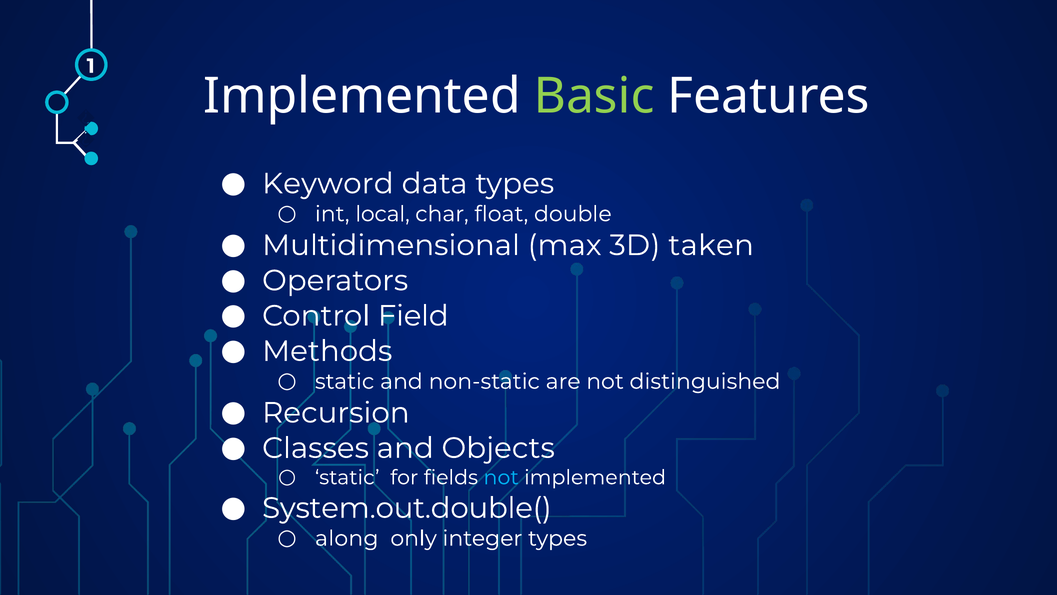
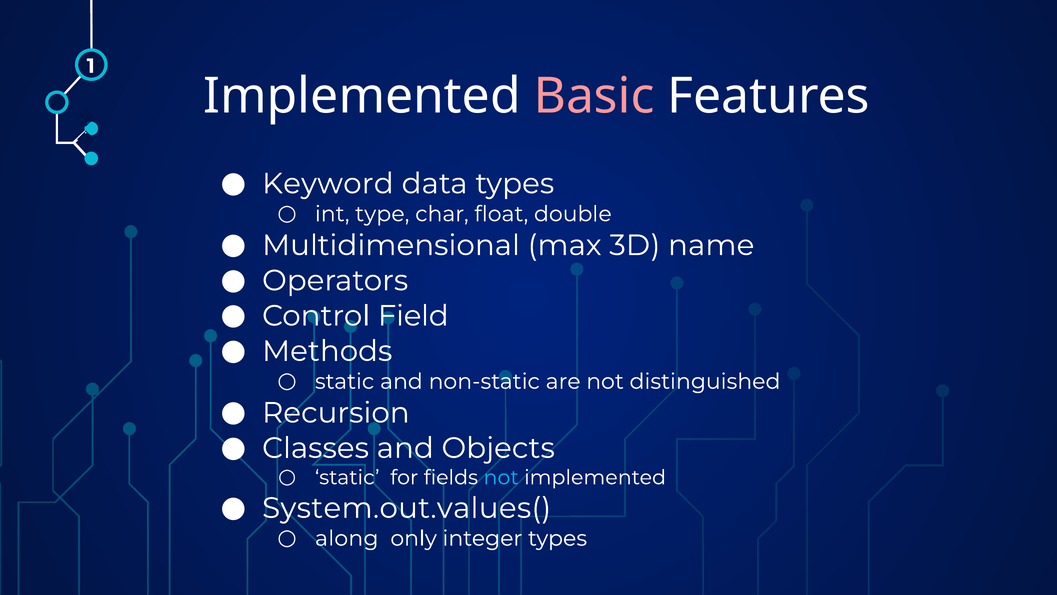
Basic colour: light green -> pink (594, 96)
local: local -> type (382, 214)
taken: taken -> name (711, 245)
System.out.double(: System.out.double( -> System.out.values( (407, 508)
